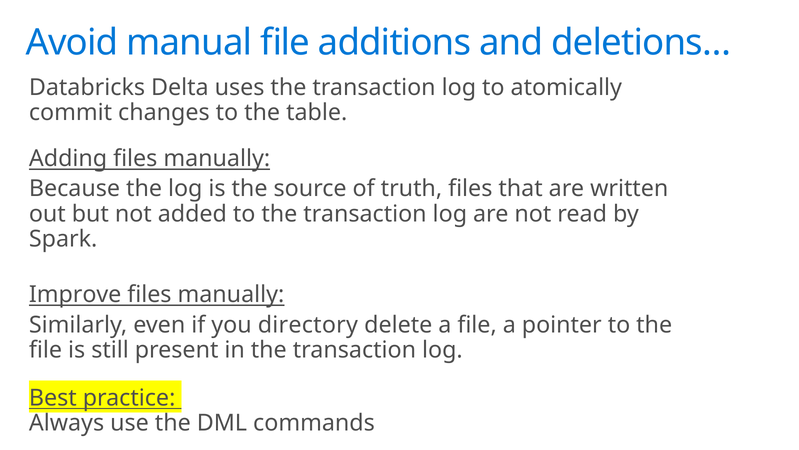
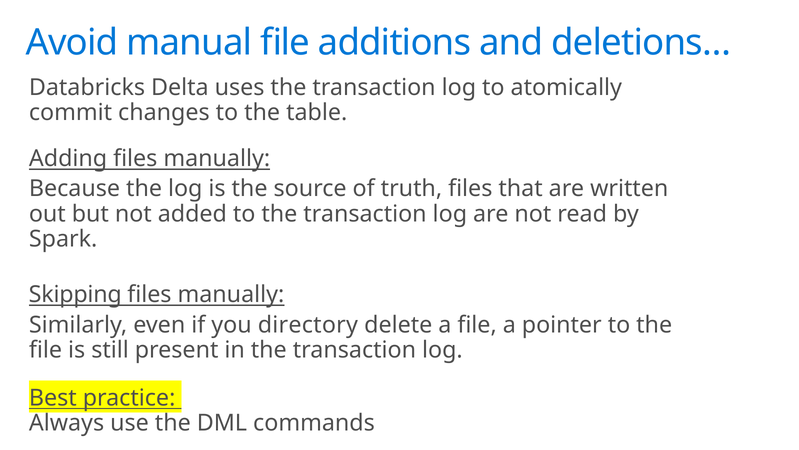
Improve: Improve -> Skipping (75, 294)
